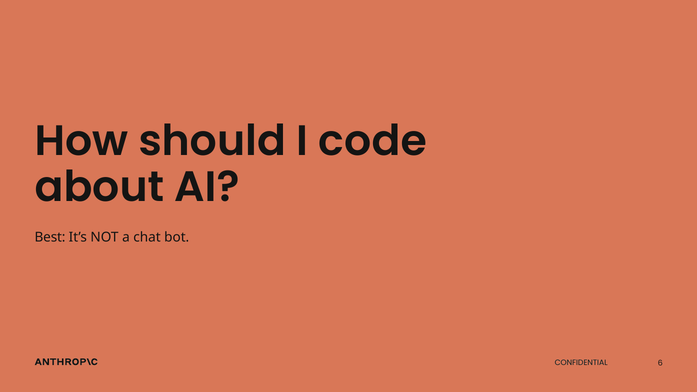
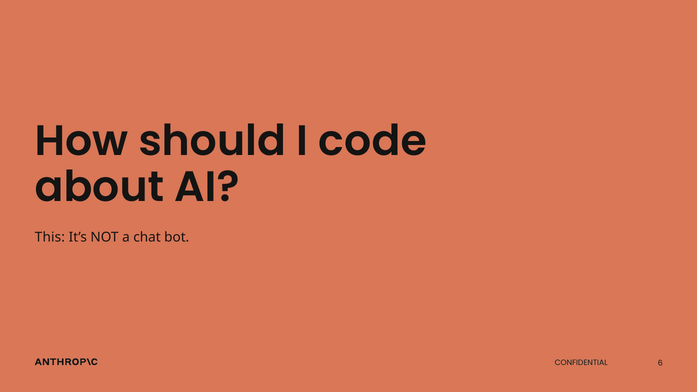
Best: Best -> This (50, 237)
